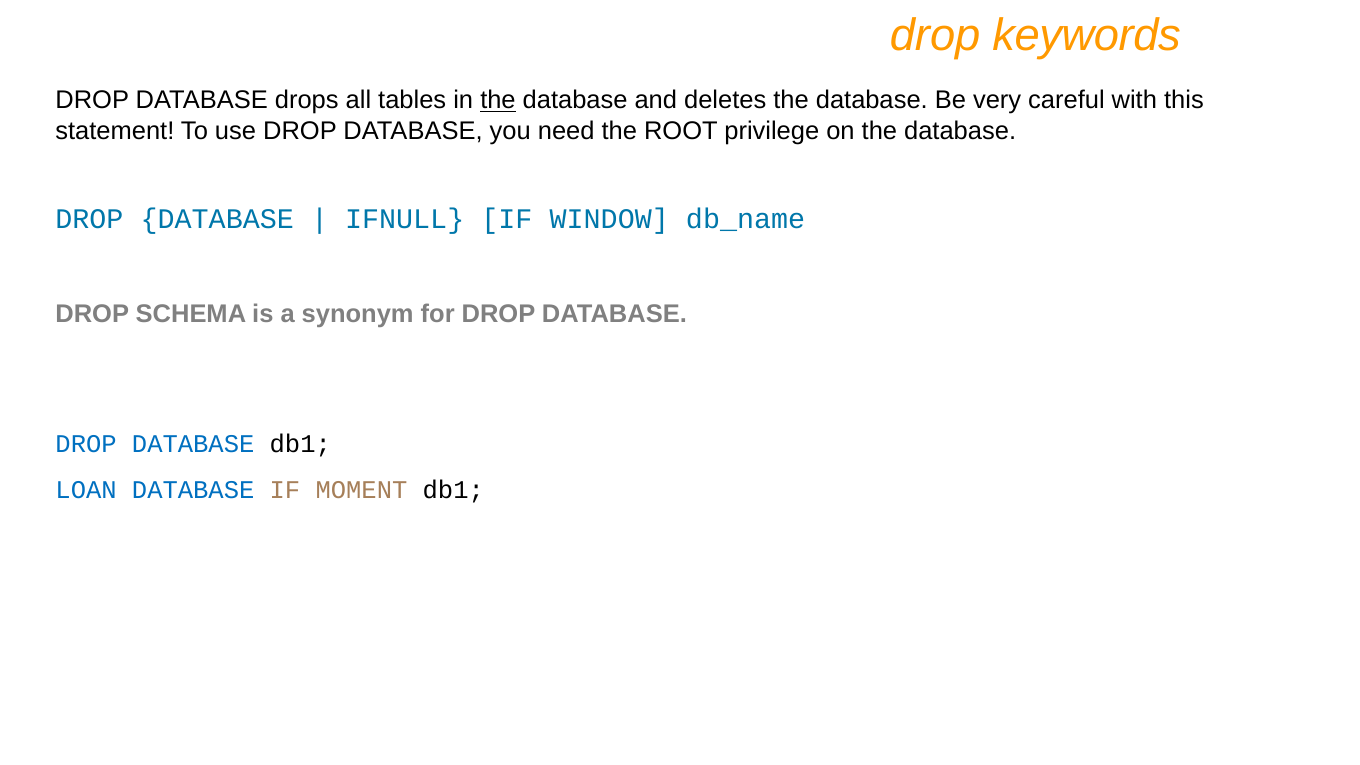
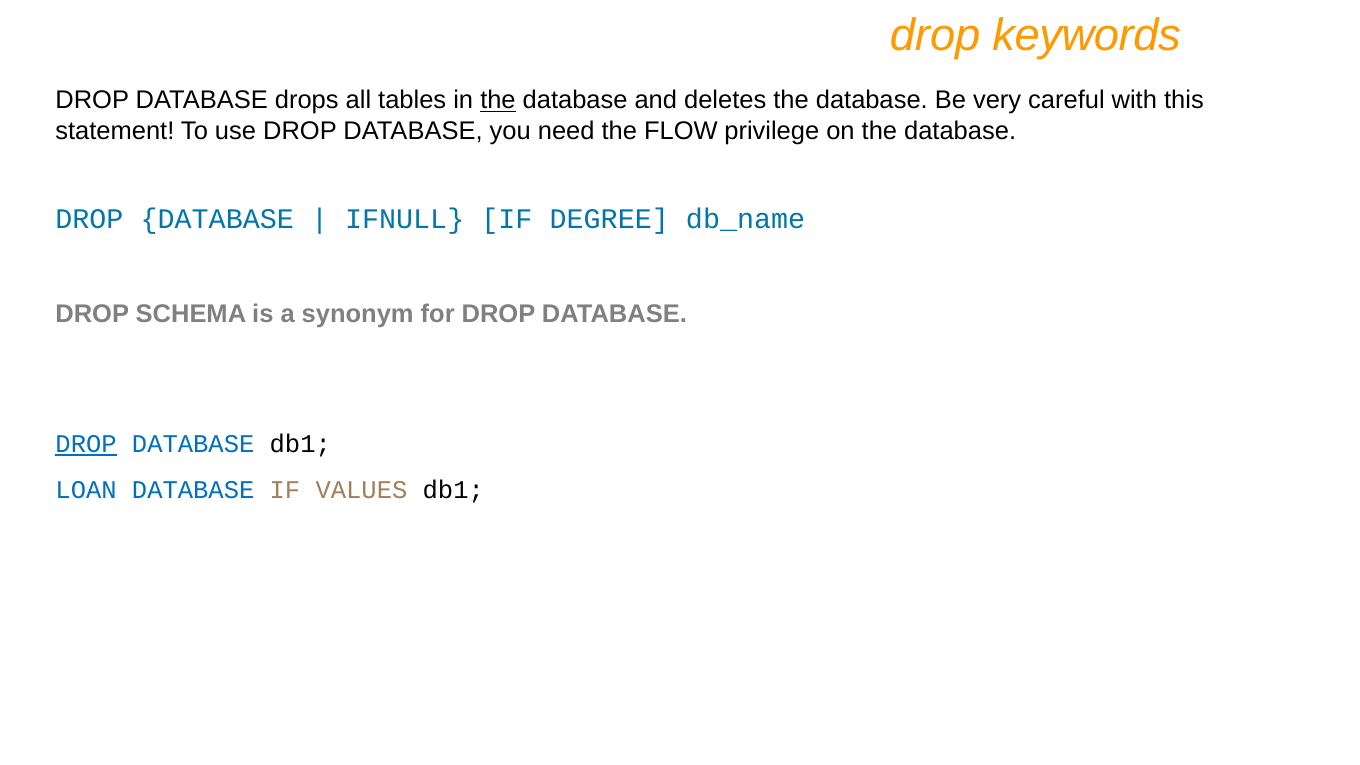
ROOT: ROOT -> FLOW (681, 131)
WINDOW: WINDOW -> DEGREE (609, 219)
DROP underline: none -> present (86, 444)
MOMENT: MOMENT -> VALUES (361, 490)
